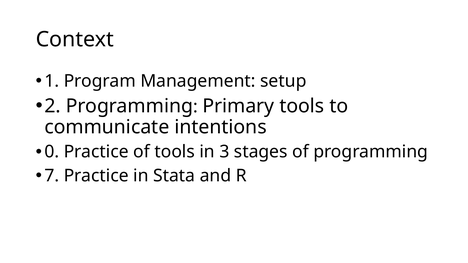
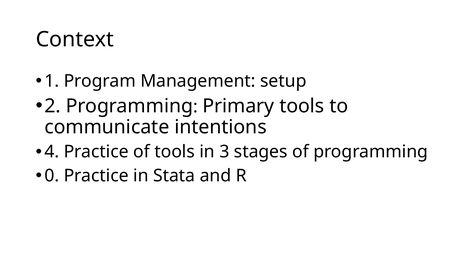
0: 0 -> 4 (52, 152)
7: 7 -> 0 (52, 176)
